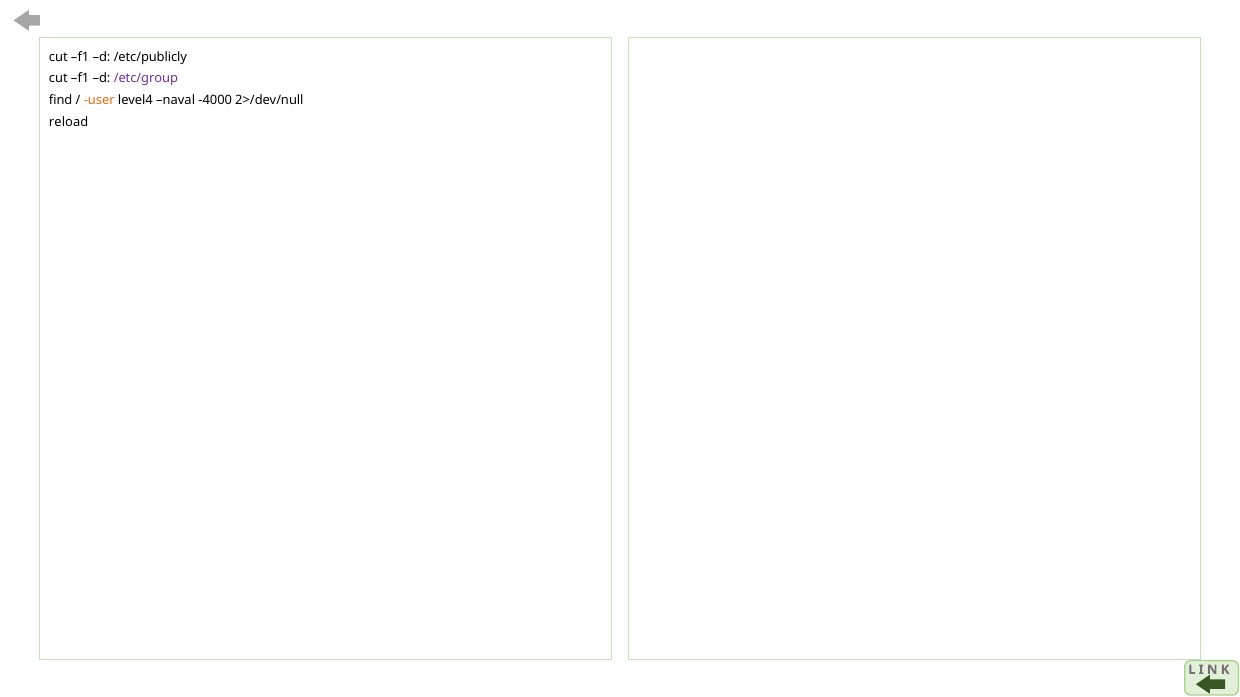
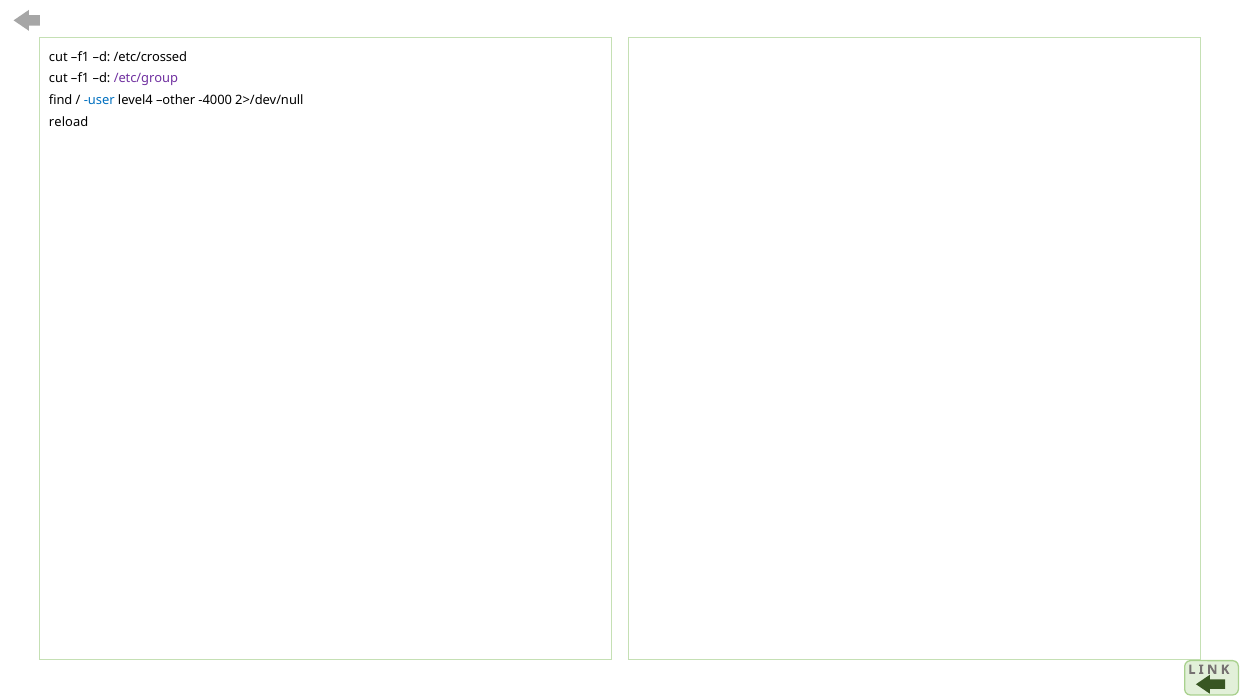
/etc/publicly: /etc/publicly -> /etc/crossed (150, 57)
user colour: orange -> blue (99, 100)
naval: naval -> other (176, 100)
